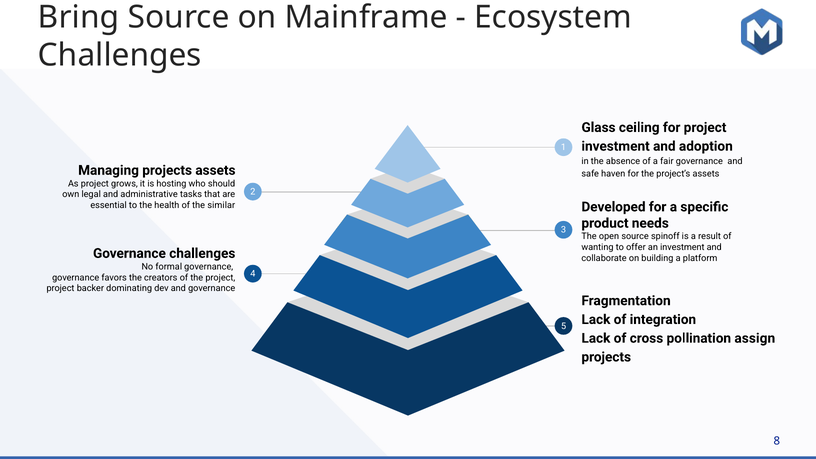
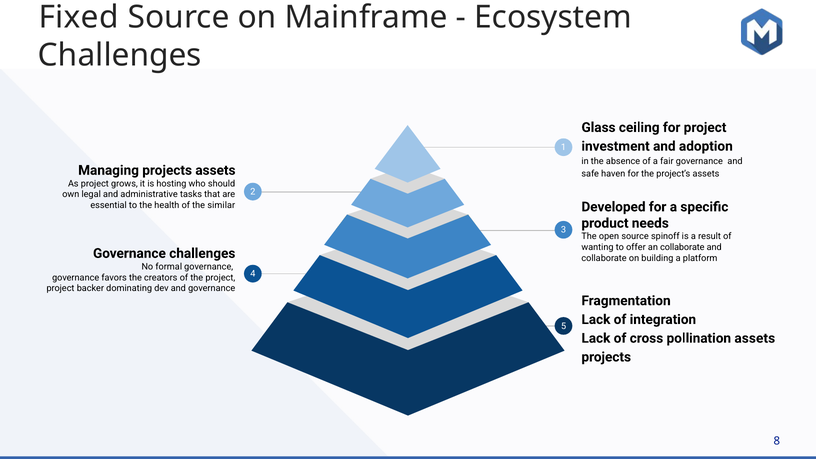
Bring: Bring -> Fixed (79, 17)
an investment: investment -> collaborate (682, 247)
pollination assign: assign -> assets (755, 338)
